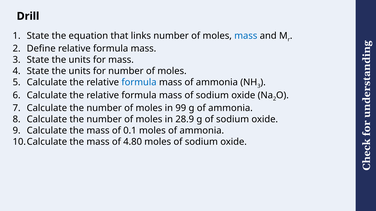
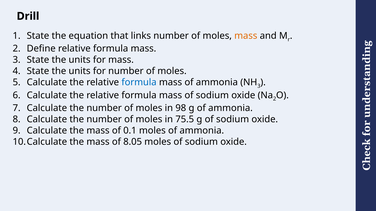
mass colour: blue -> orange (246, 36)
99: 99 -> 98 (181, 108)
28.9: 28.9 -> 75.5 (185, 120)
4.80: 4.80 -> 8.05 (133, 142)
